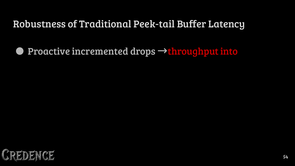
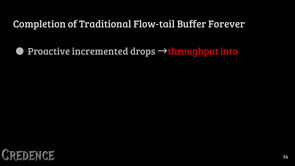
Robustness: Robustness -> Completion (39, 24)
Peek-tail: Peek-tail -> Flow-tail (154, 24)
Latency: Latency -> Forever (227, 24)
